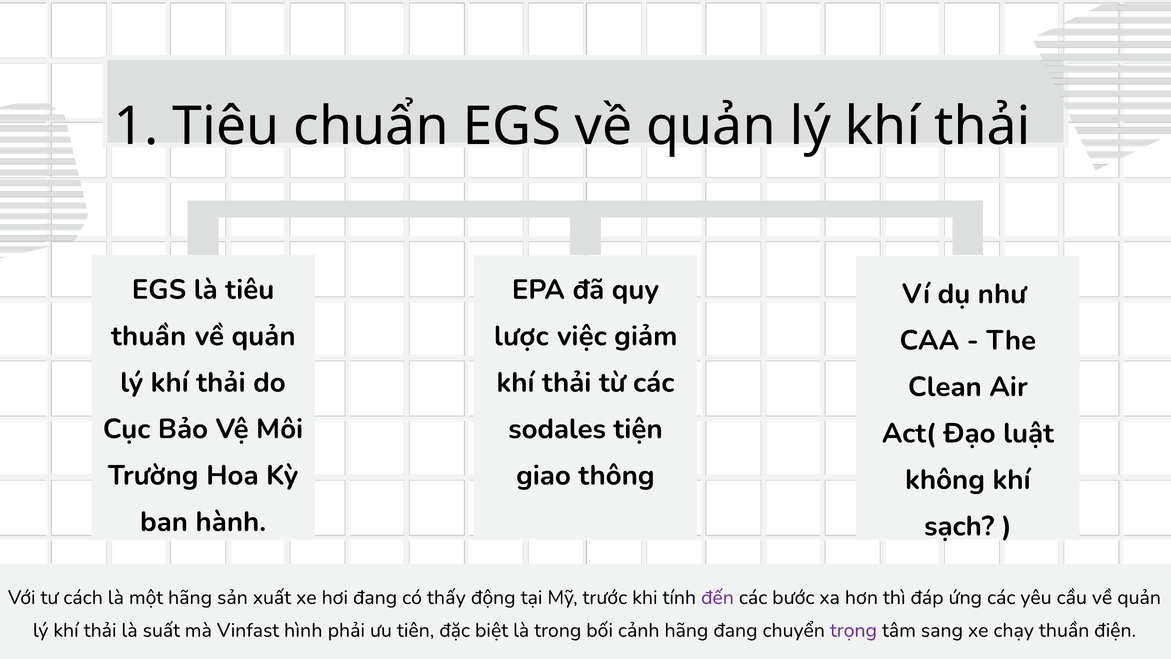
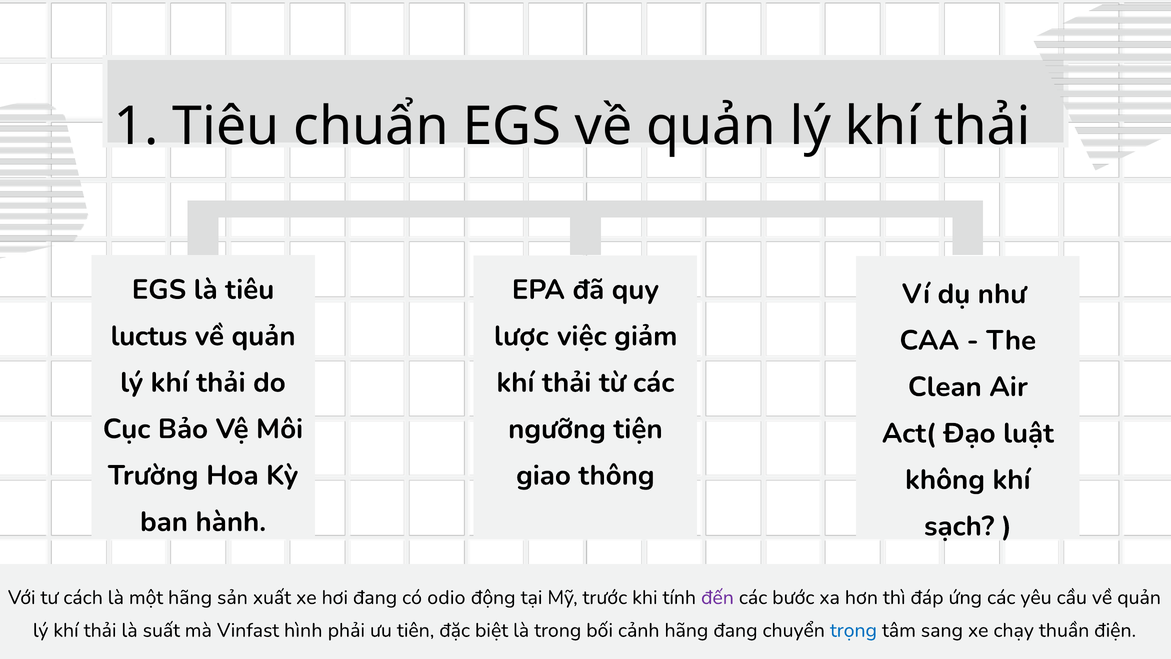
thuần: thuần -> luctus (149, 336)
sodales: sodales -> ngưỡng (557, 429)
thấy: thấy -> odio (446, 597)
trọng colour: purple -> blue (853, 630)
